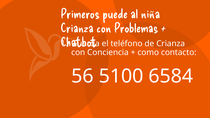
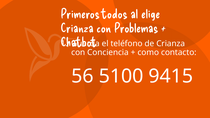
puede: puede -> todos (115, 14)
niña: niña -> elige (151, 14)
6584: 6584 -> 9415 (171, 76)
